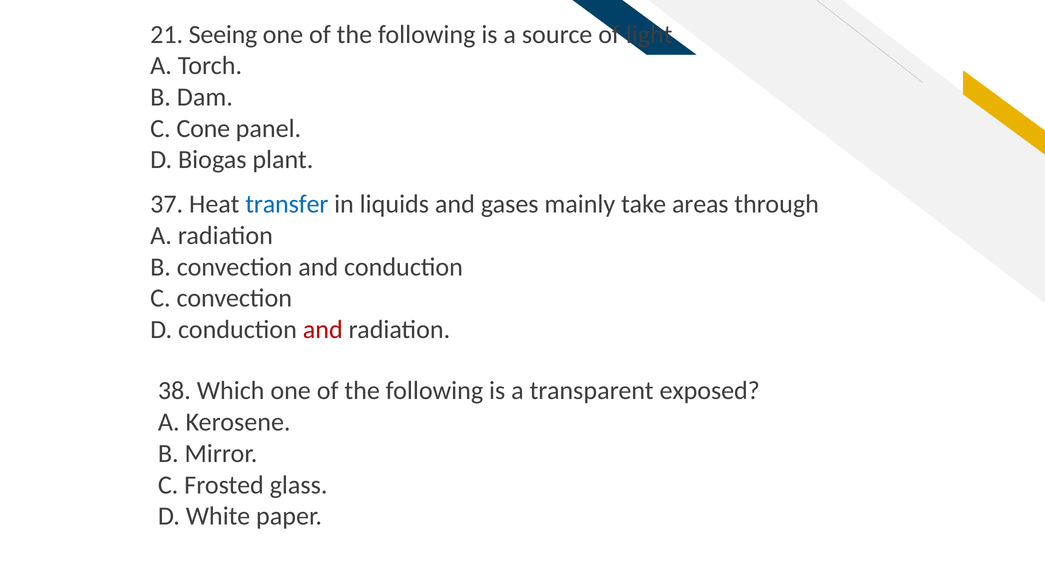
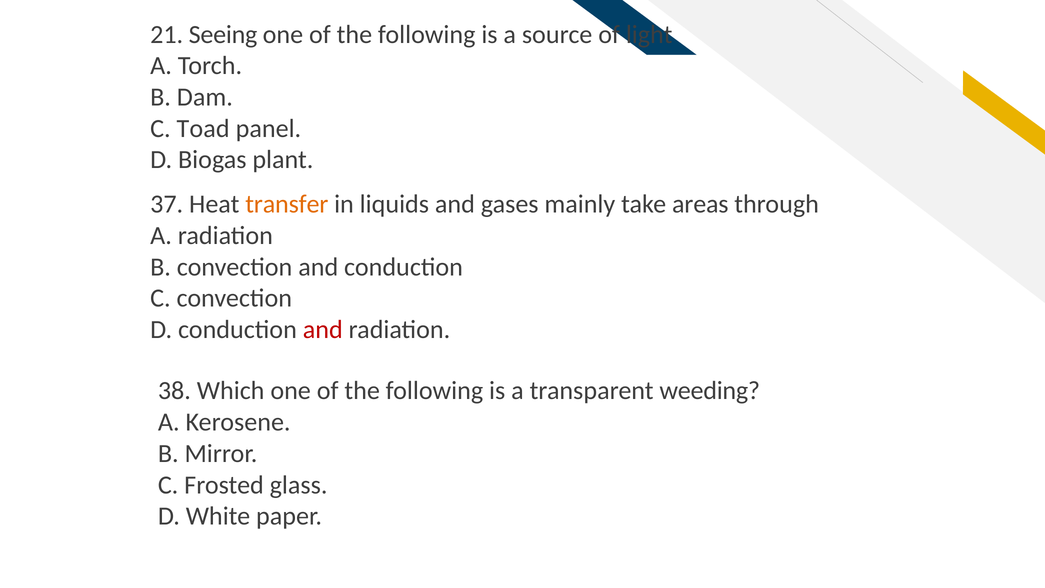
Cone: Cone -> Toad (203, 128)
transfer colour: blue -> orange (287, 204)
exposed: exposed -> weeding (710, 391)
